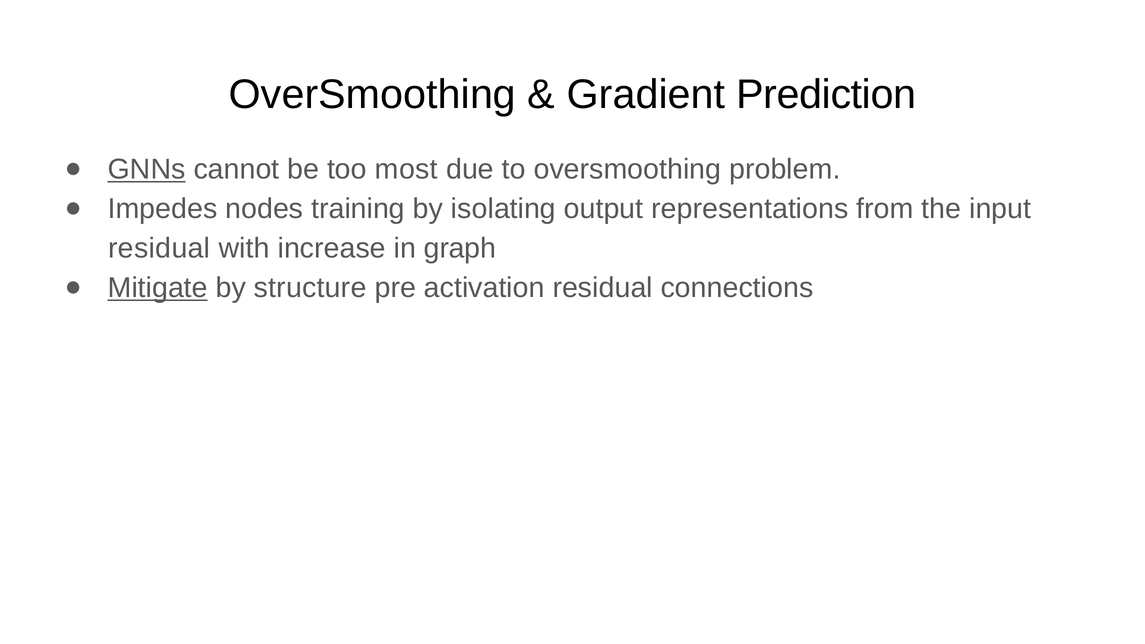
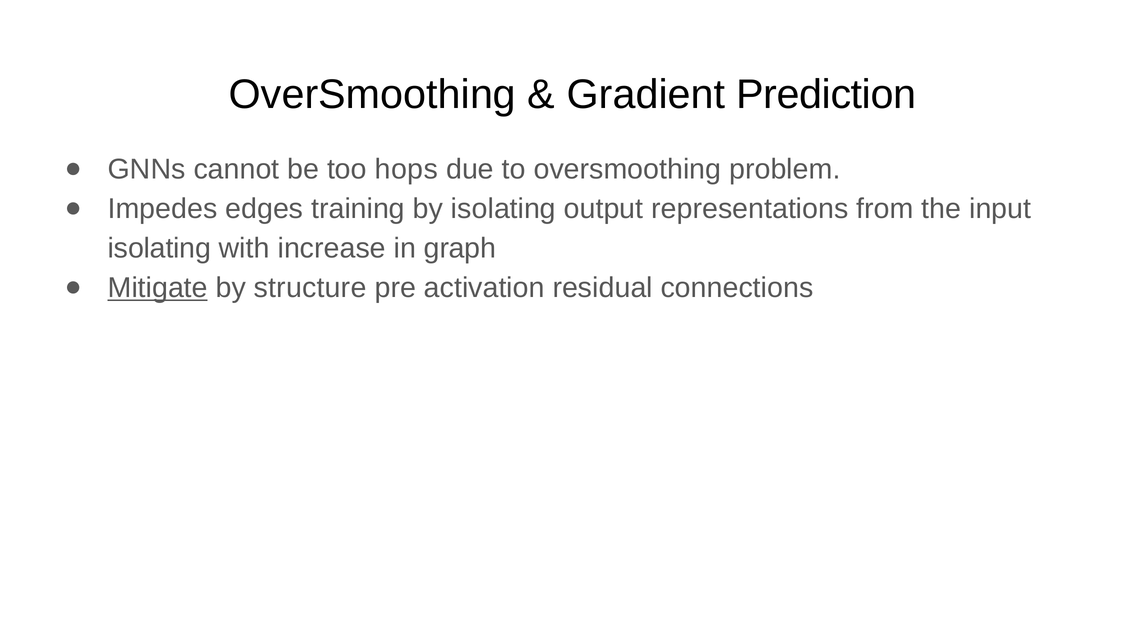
GNNs underline: present -> none (147, 169)
most: most -> hops (406, 169)
nodes: nodes -> edges (264, 209)
residual: residual -> isolating (159, 248)
